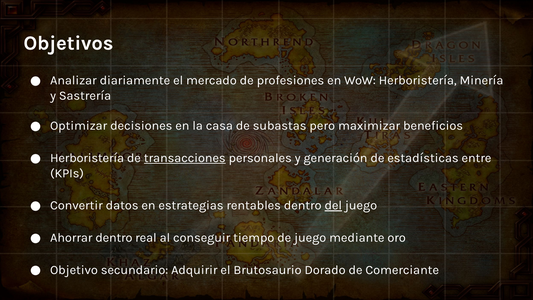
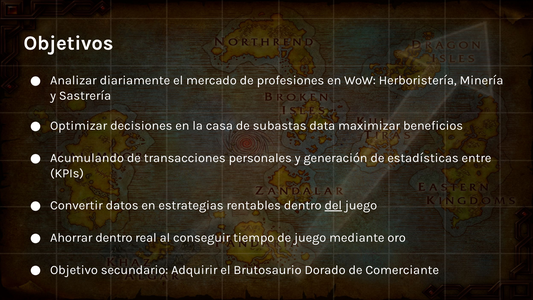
pero: pero -> data (322, 126)
Herboristería: Herboristería -> Acumulando (87, 158)
transacciones underline: present -> none (185, 158)
